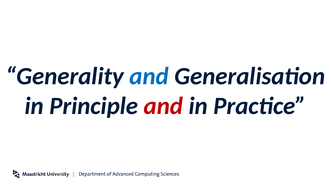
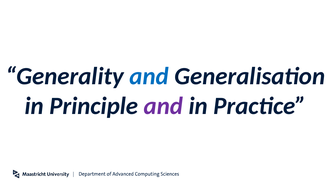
and colour: red -> purple (163, 106)
